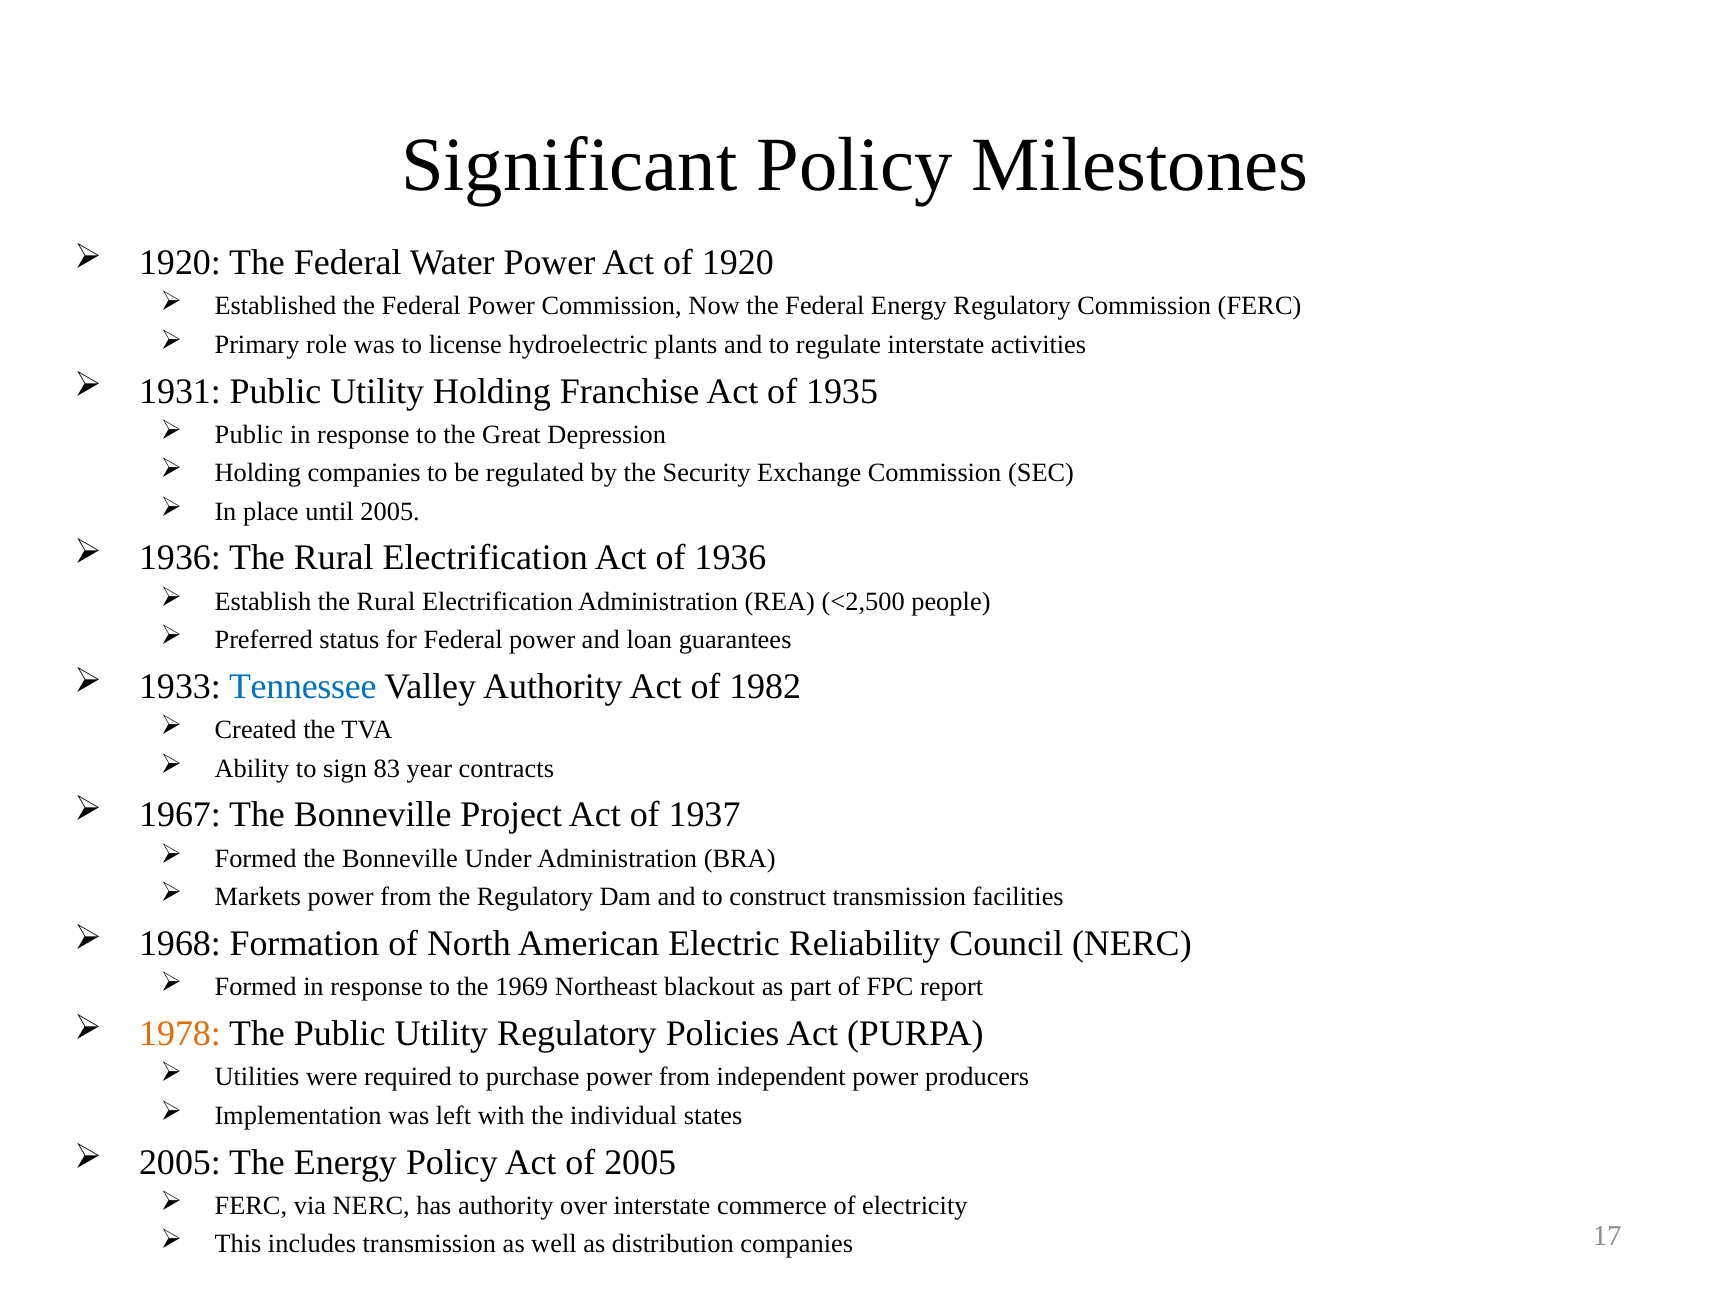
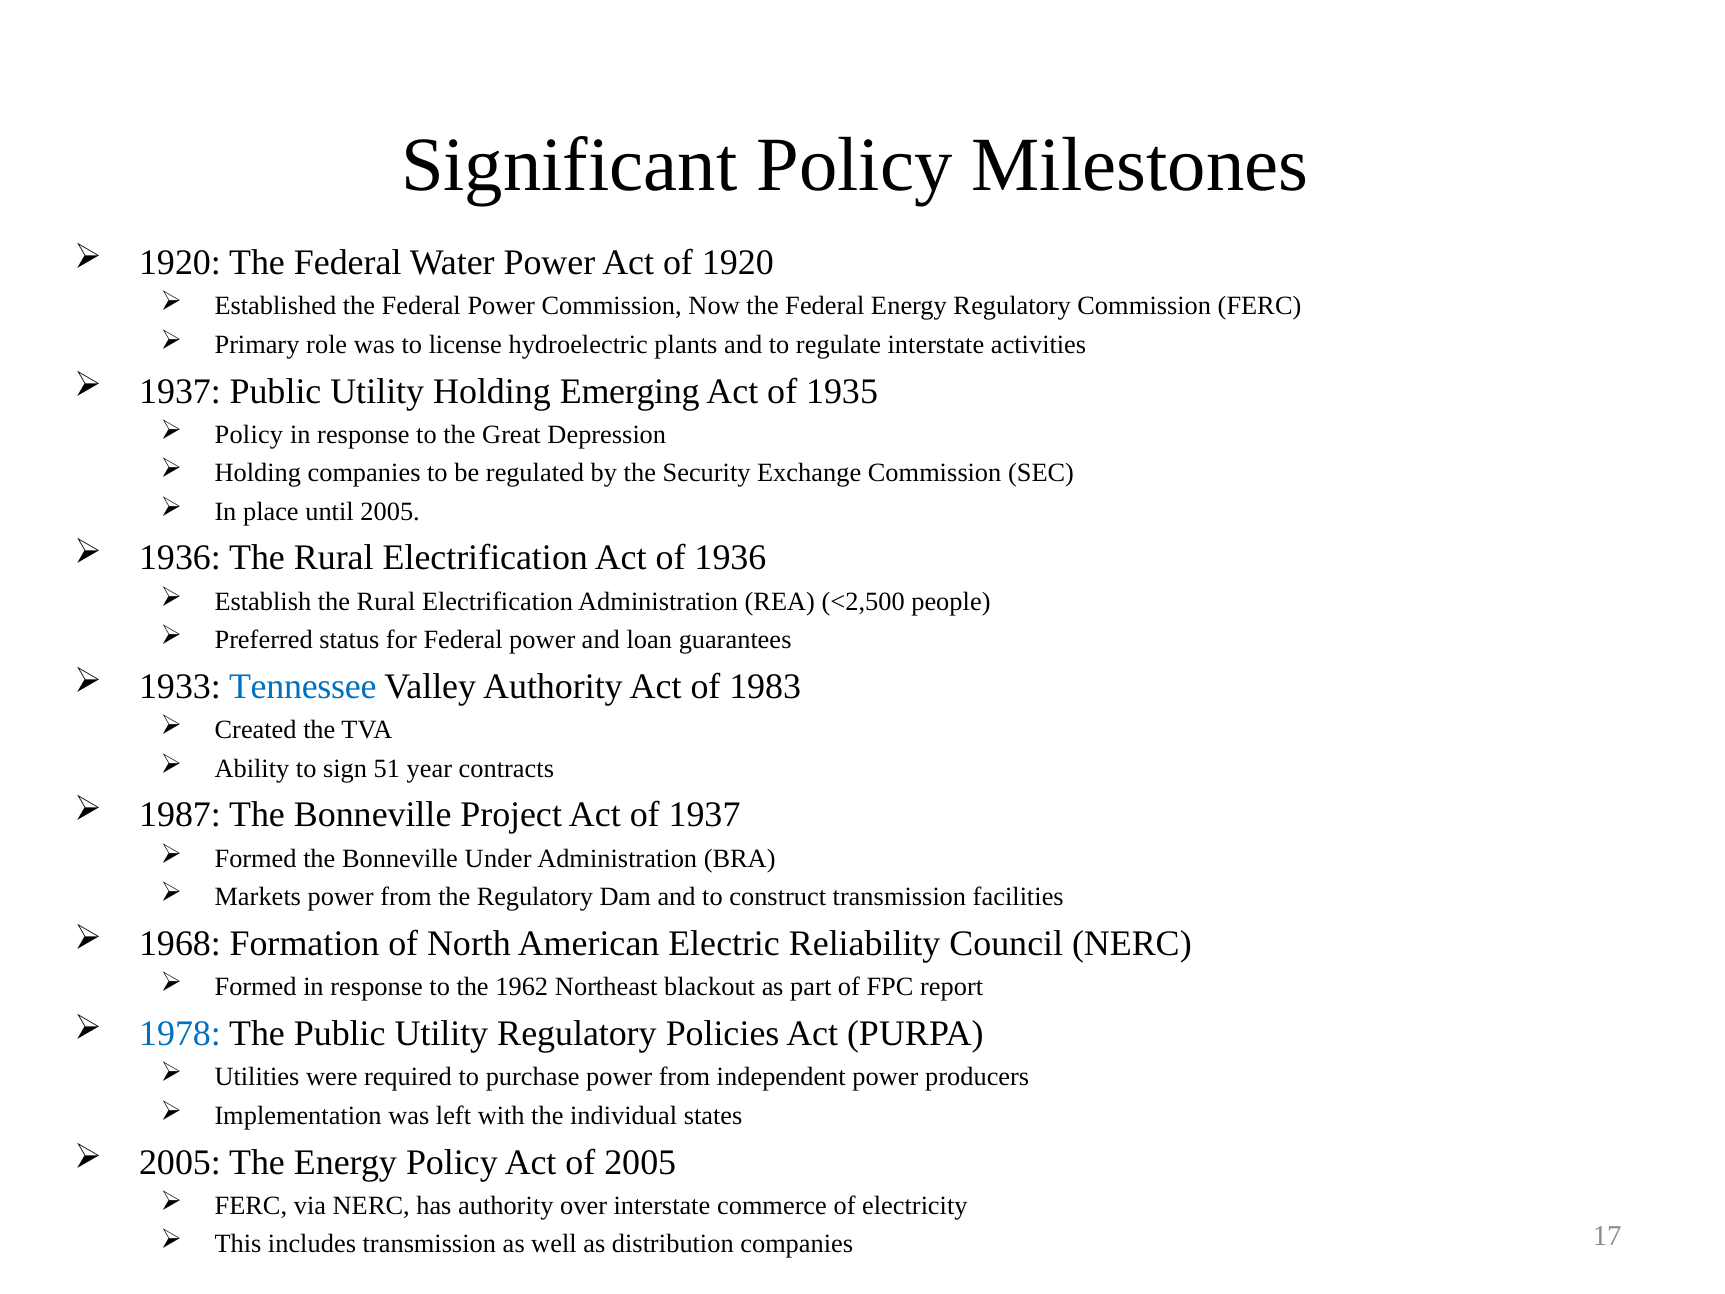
1931: 1931 -> 1937 (180, 391)
Franchise: Franchise -> Emerging (630, 391)
Public: Public -> Policy (249, 435)
1982: 1982 -> 1983 (765, 686)
83: 83 -> 51 (387, 768)
1967: 1967 -> 1987 (180, 815)
1969: 1969 -> 1962 (522, 987)
1978 colour: orange -> blue (180, 1034)
